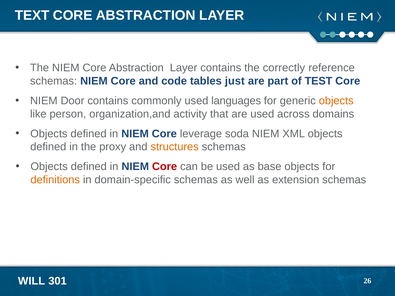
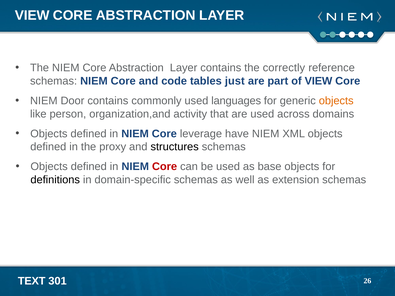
TEXT: TEXT -> VIEW (32, 15)
of TEST: TEST -> VIEW (318, 81)
soda: soda -> have (237, 134)
structures colour: orange -> black (175, 147)
definitions colour: orange -> black (55, 180)
WILL: WILL -> TEXT (32, 281)
